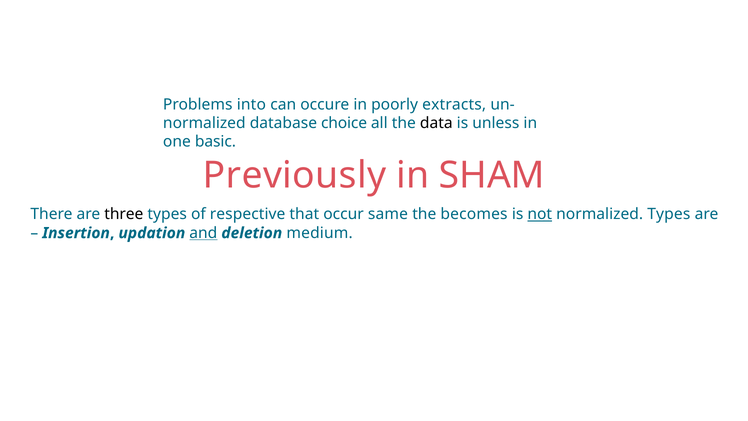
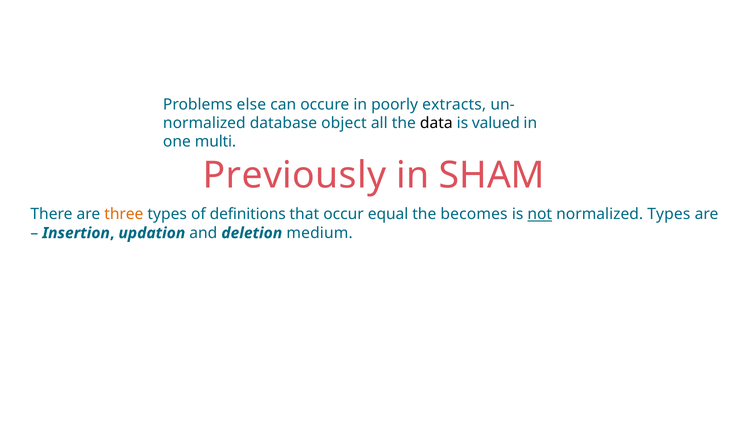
into: into -> else (251, 104)
choice: choice -> object (344, 123)
unless: unless -> valued (496, 123)
basic: basic -> multi (215, 142)
three colour: black -> orange (124, 214)
respective: respective -> definitions (248, 214)
same: same -> equal (388, 214)
and underline: present -> none (203, 233)
